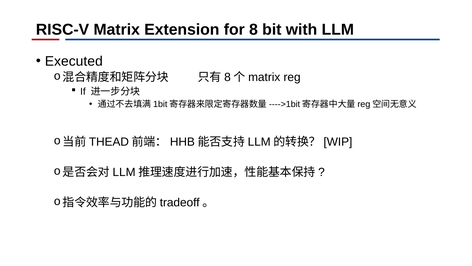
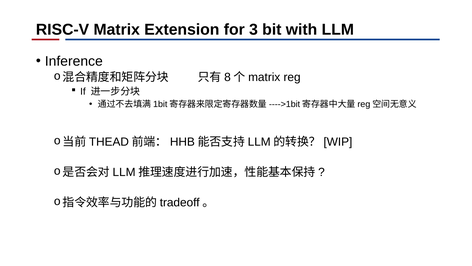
8: 8 -> 3 (253, 29)
Executed: Executed -> Inference (74, 61)
